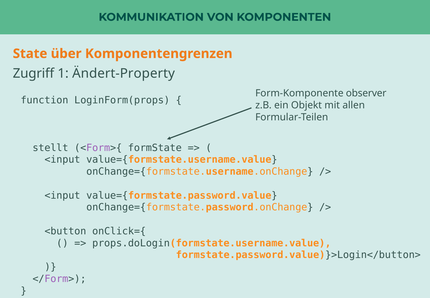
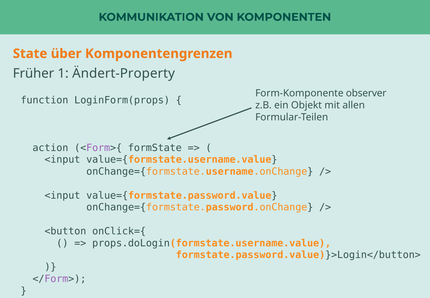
Zugriff: Zugriff -> Früher (33, 73)
stellt: stellt -> action (50, 148)
